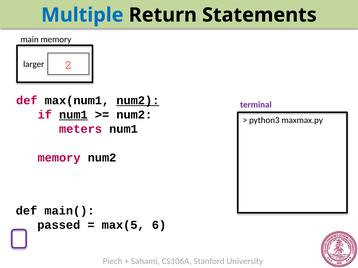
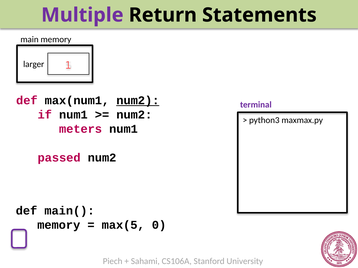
Multiple colour: blue -> purple (82, 15)
2: 2 -> 1 (68, 65)
num1 underline: present -> none (73, 115)
memory: memory -> passed (59, 158)
passed: passed -> memory (59, 225)
6: 6 -> 0 (159, 225)
